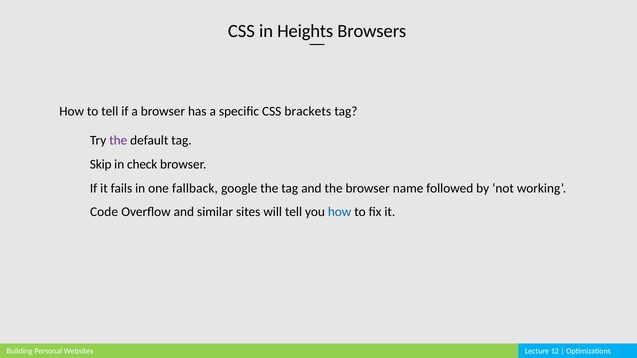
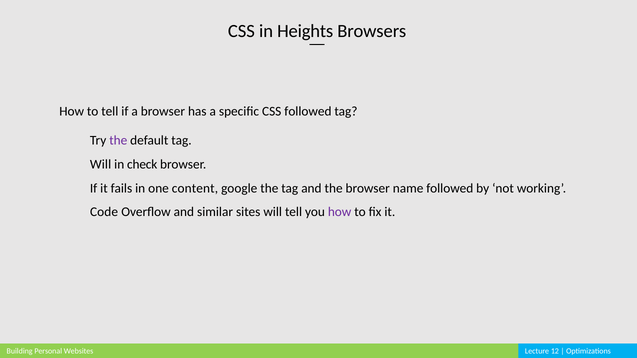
CSS brackets: brackets -> followed (308, 112)
Skip: Skip -> Will (101, 164)
fallback: fallback -> content (195, 188)
how colour: blue -> purple (340, 212)
